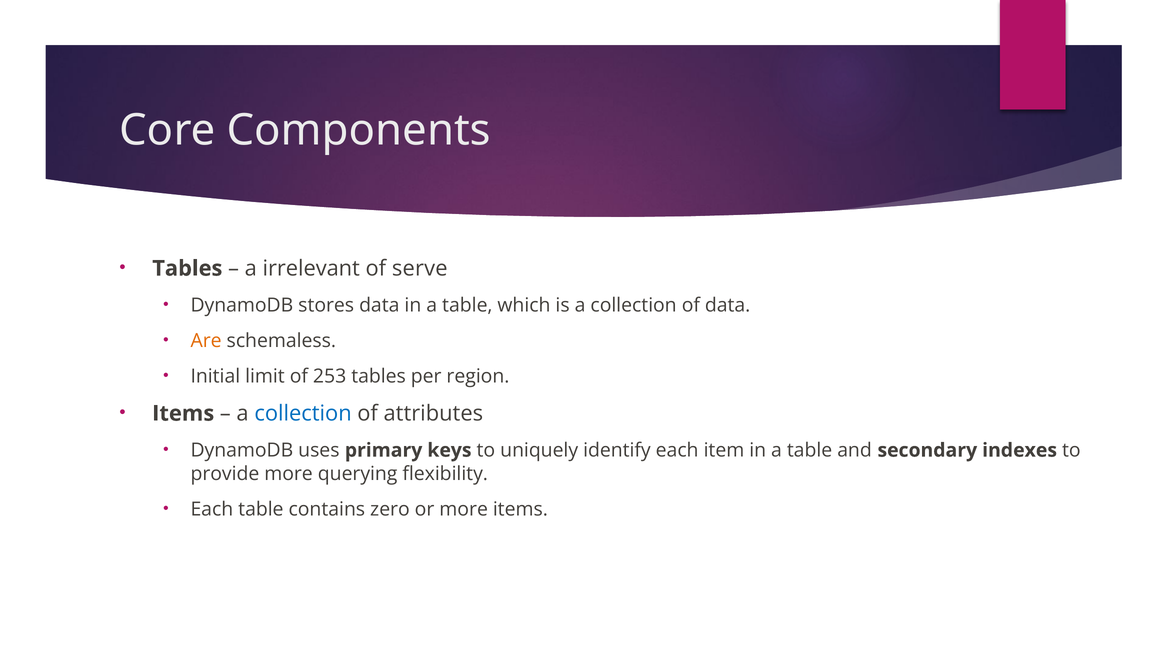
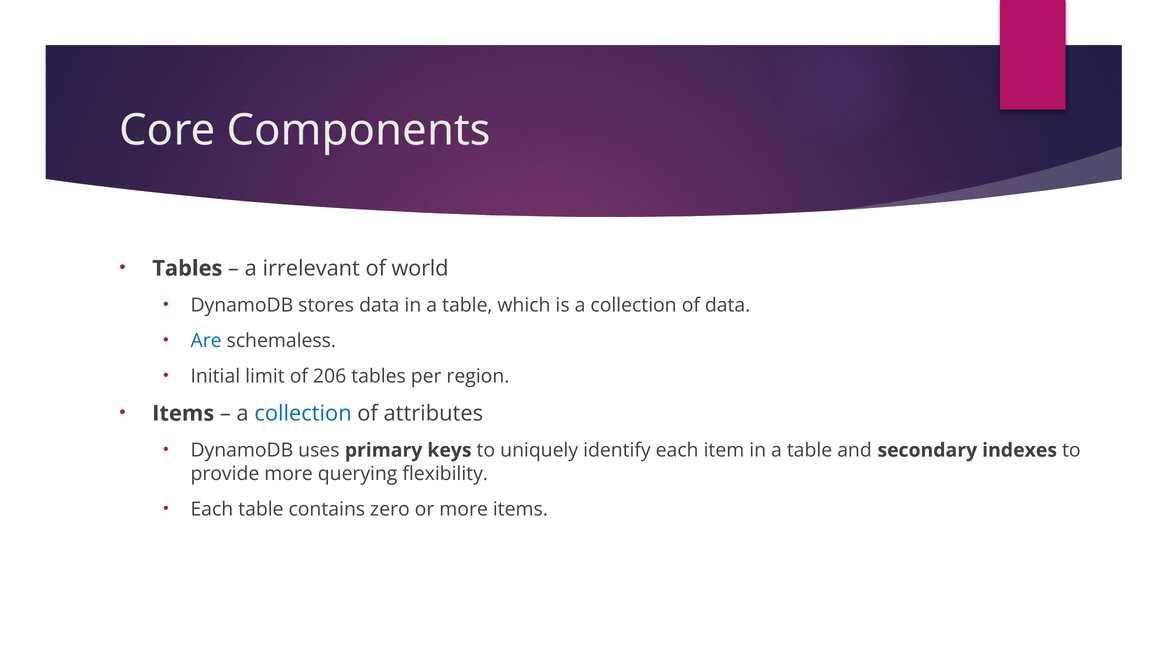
serve: serve -> world (420, 268)
Are colour: orange -> blue (206, 341)
253: 253 -> 206 (330, 376)
